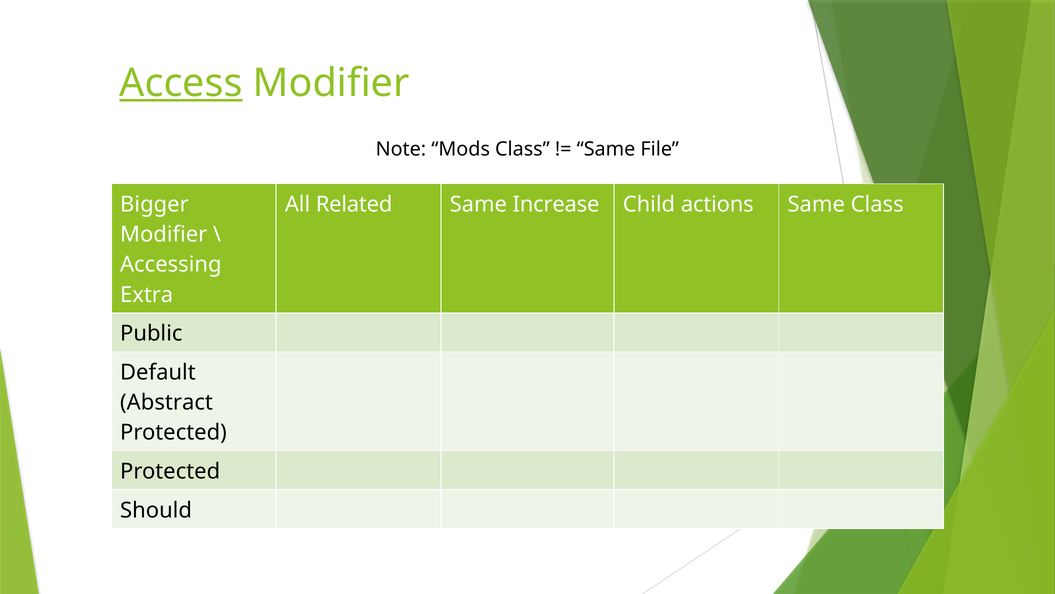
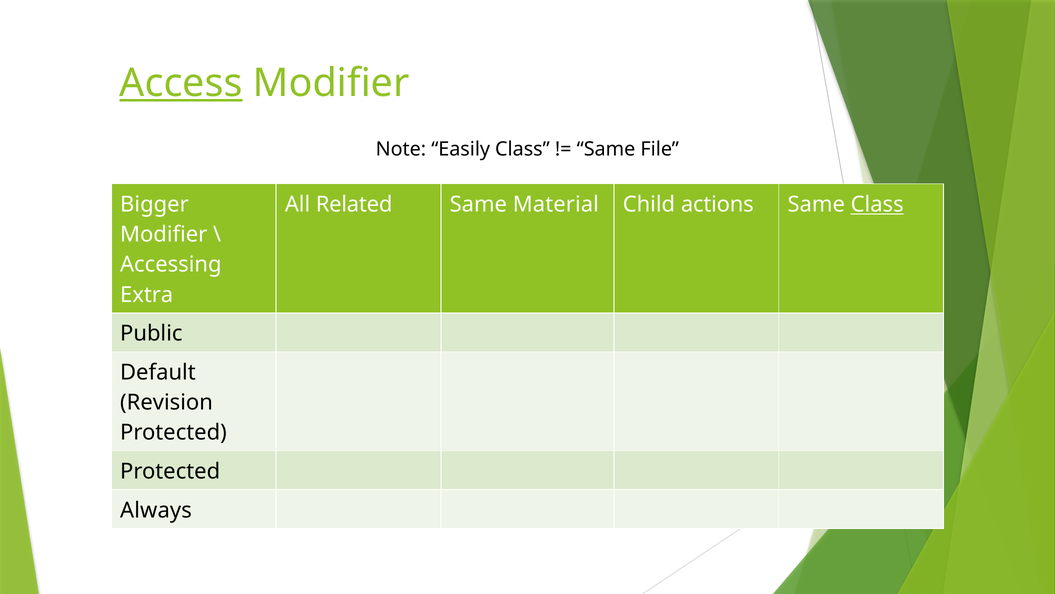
Mods: Mods -> Easily (461, 149)
Increase: Increase -> Material (556, 204)
Class underline: none -> present (877, 204)
Abstract: Abstract -> Revision (167, 402)
Should: Should -> Always (156, 510)
